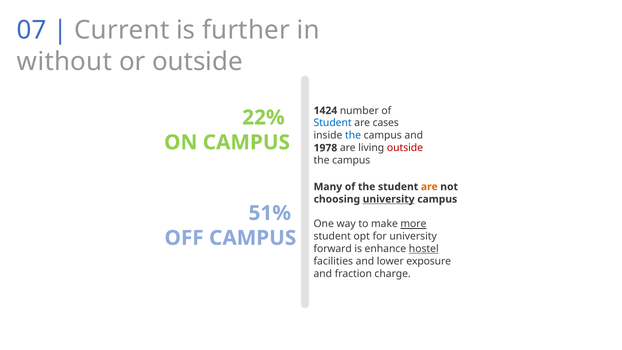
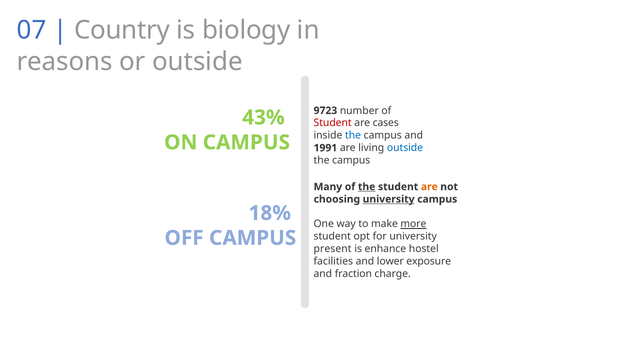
Current: Current -> Country (122, 30)
further: further -> biology (246, 30)
without: without -> reasons (65, 61)
1424: 1424 -> 9723 (325, 111)
22%: 22% -> 43% (263, 117)
Student colour: blue -> red (333, 123)
1978: 1978 -> 1991 (325, 148)
outside colour: red -> blue (405, 148)
the underline: none -> present (367, 187)
51%: 51% -> 18% (270, 213)
forward: forward -> present (333, 249)
hostel underline: present -> none (424, 249)
